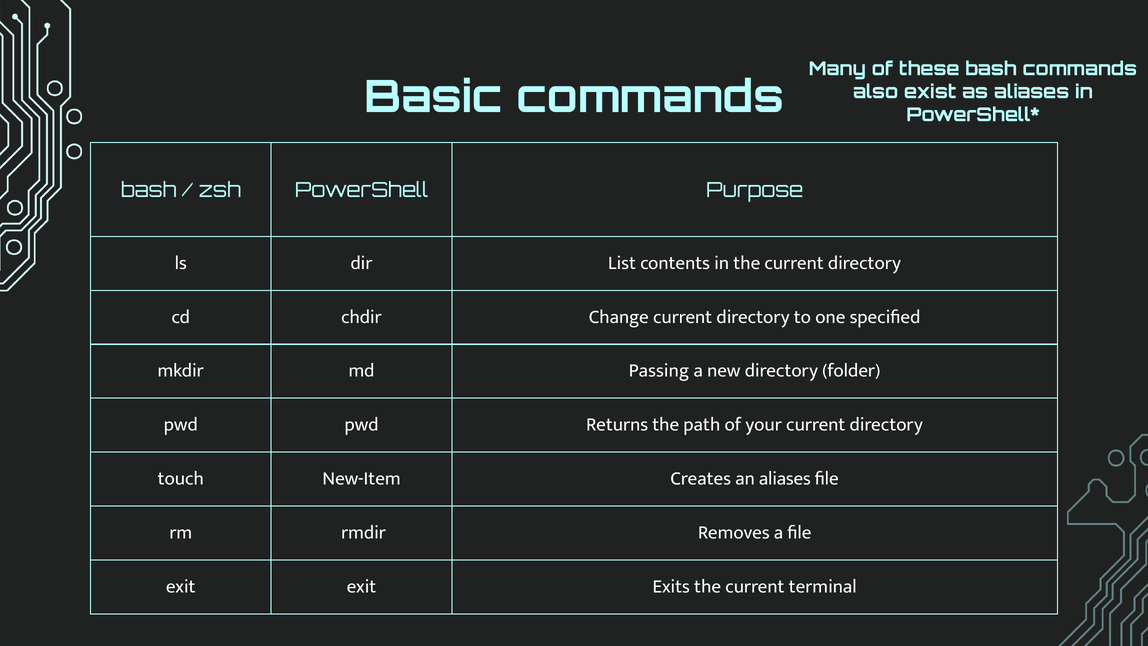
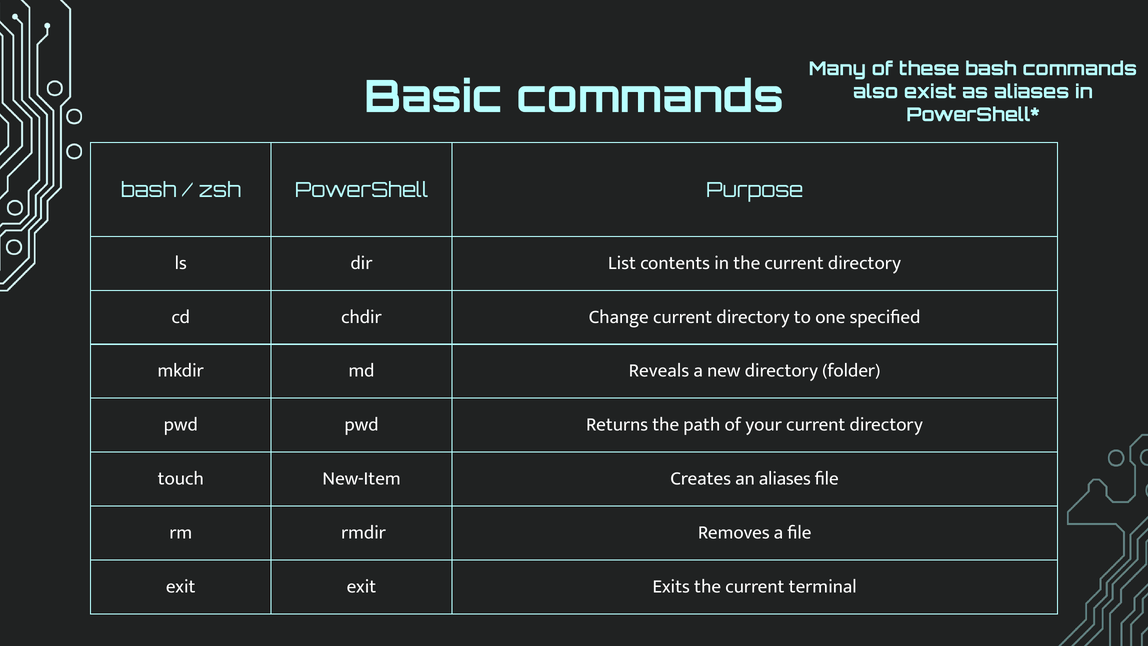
Passing: Passing -> Reveals (659, 370)
